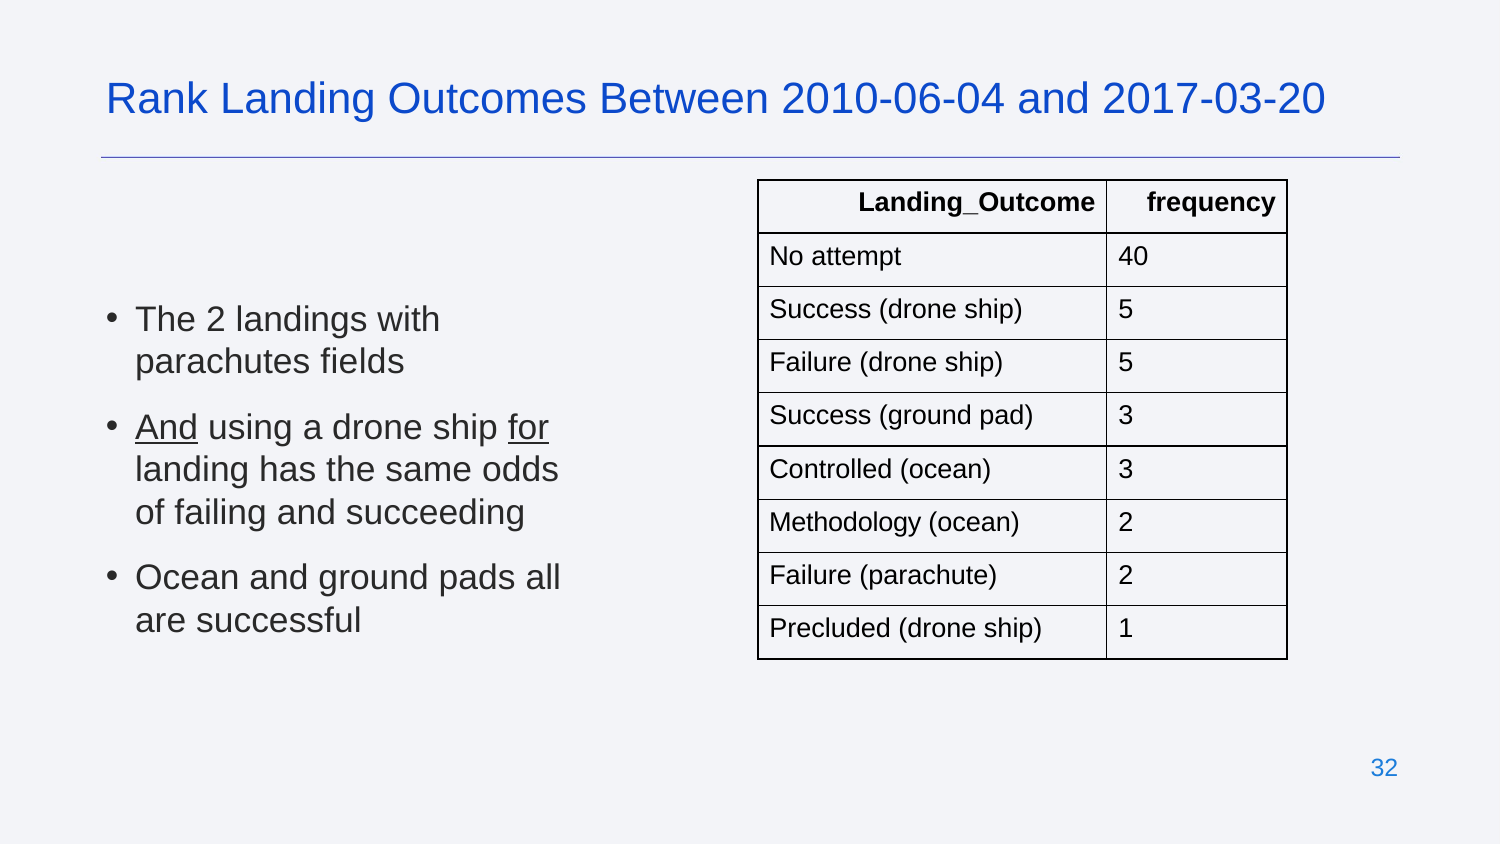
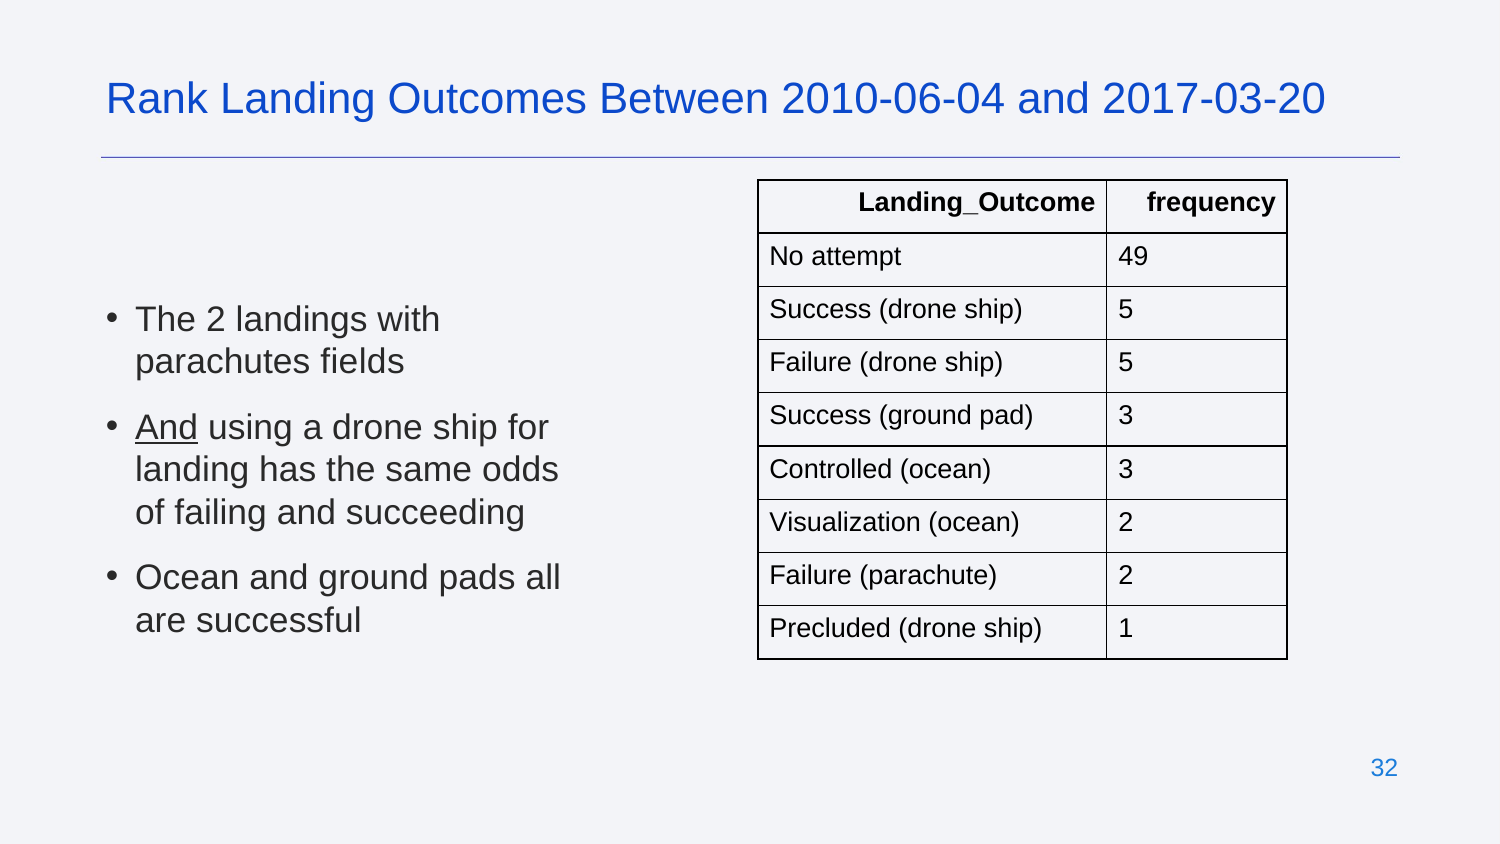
40: 40 -> 49 (1133, 256)
for underline: present -> none (528, 427)
Methodology: Methodology -> Visualization (845, 522)
